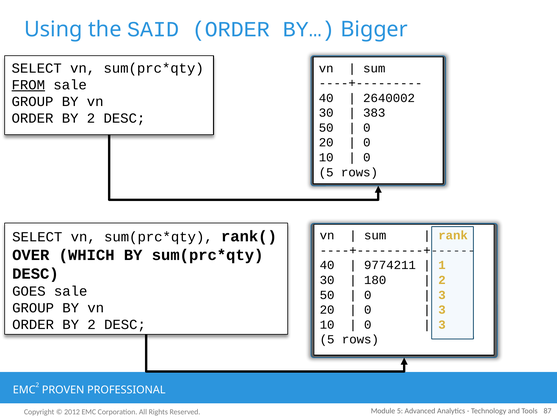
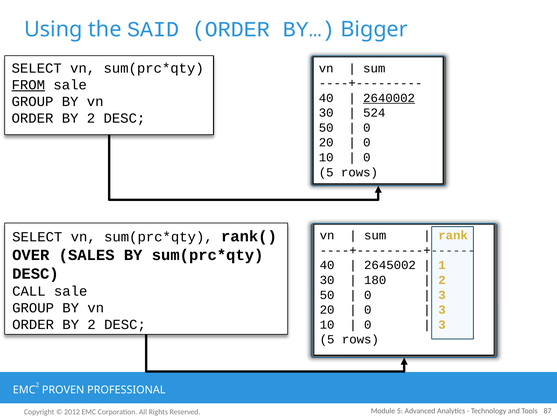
2640002 underline: none -> present (389, 98)
383: 383 -> 524 (374, 113)
WHICH: WHICH -> SALES (87, 255)
9774211: 9774211 -> 2645002 (390, 265)
GOES: GOES -> CALL (29, 291)
